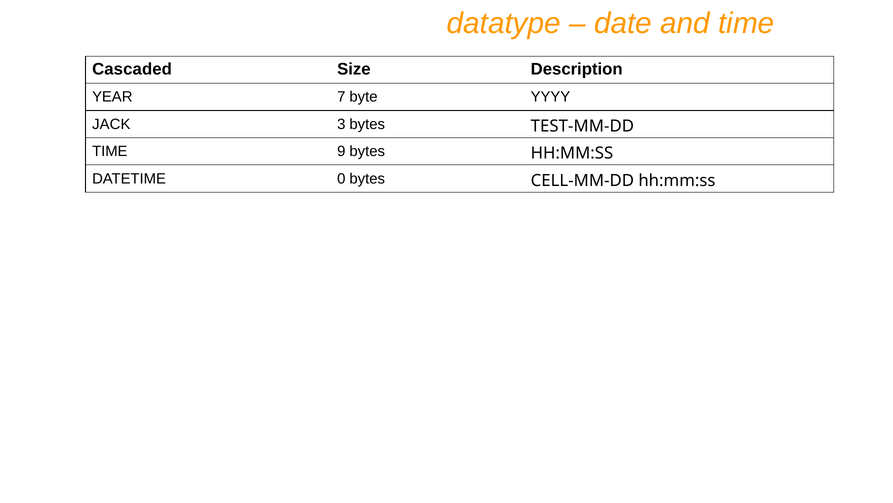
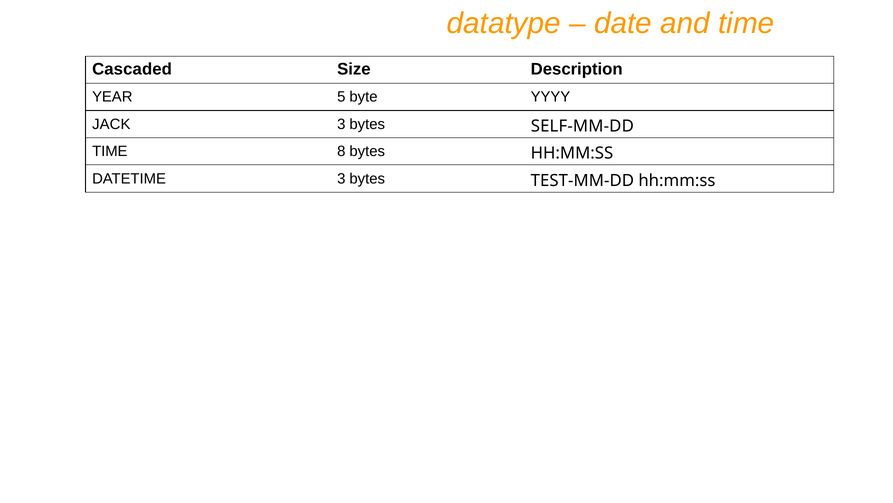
7: 7 -> 5 (341, 97)
TEST-MM-DD: TEST-MM-DD -> SELF-MM-DD (582, 126)
9: 9 -> 8 (341, 151)
DATETIME 0: 0 -> 3 (341, 178)
CELL-MM-DD: CELL-MM-DD -> TEST-MM-DD (582, 180)
